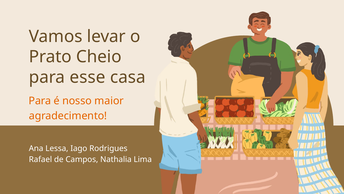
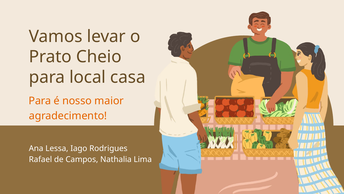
esse: esse -> local (88, 77)
